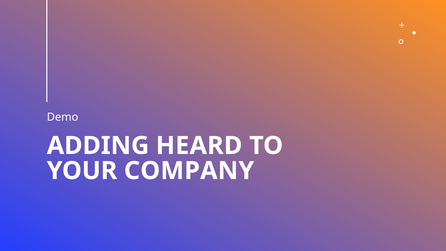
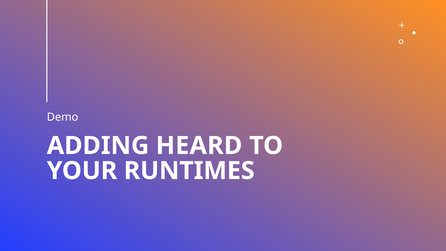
COMPANY: COMPANY -> RUNTIMES (189, 171)
